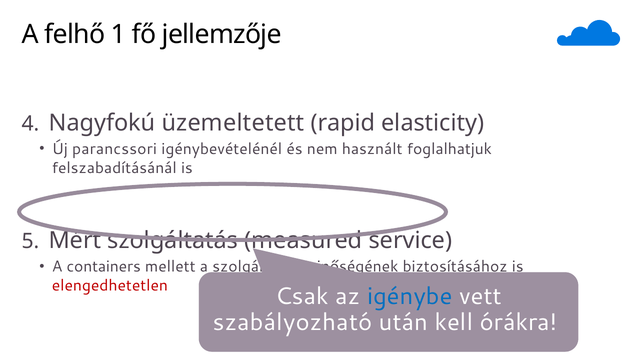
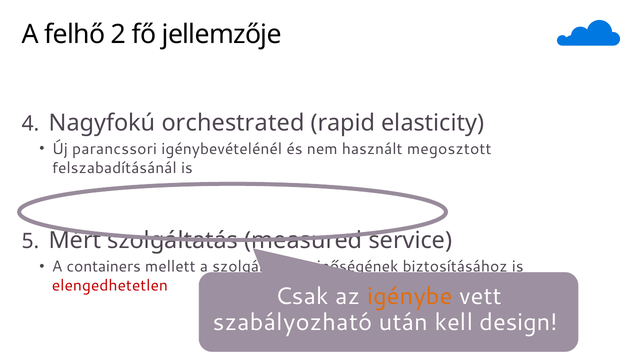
1: 1 -> 2 (118, 34)
üzemeltetett: üzemeltetett -> orchestrated (233, 123)
foglalhatjuk: foglalhatjuk -> megosztott (449, 149)
igénybe colour: blue -> orange (410, 296)
órákra: órákra -> design (519, 322)
